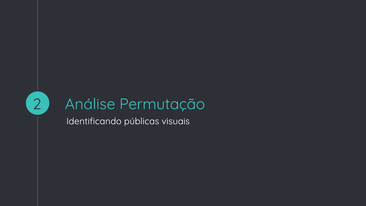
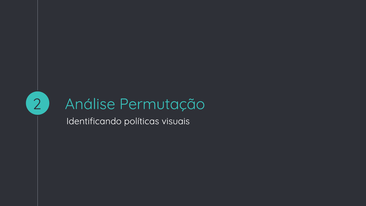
públicas: públicas -> políticas (142, 121)
